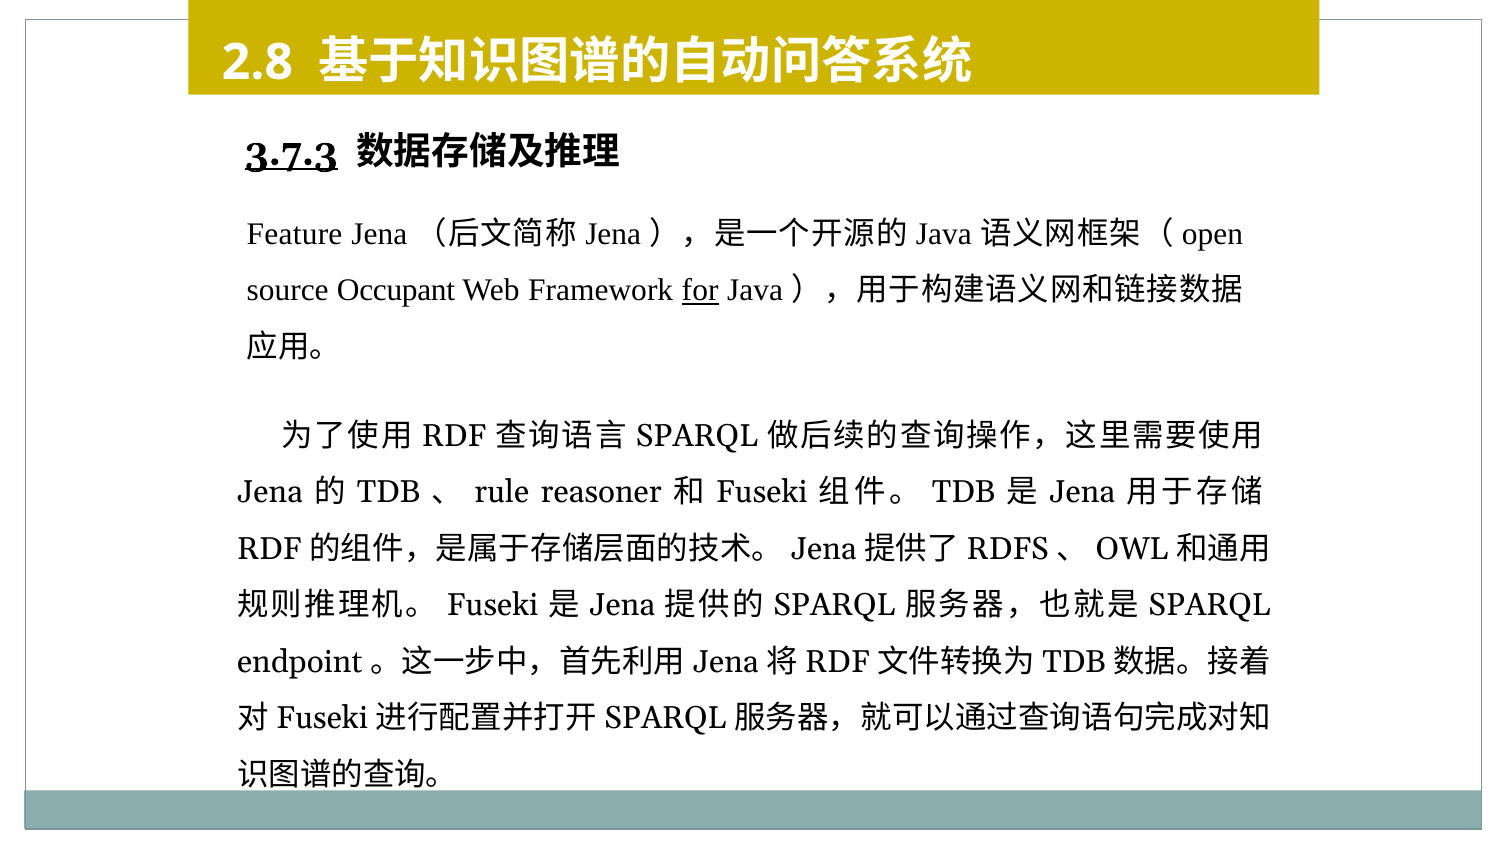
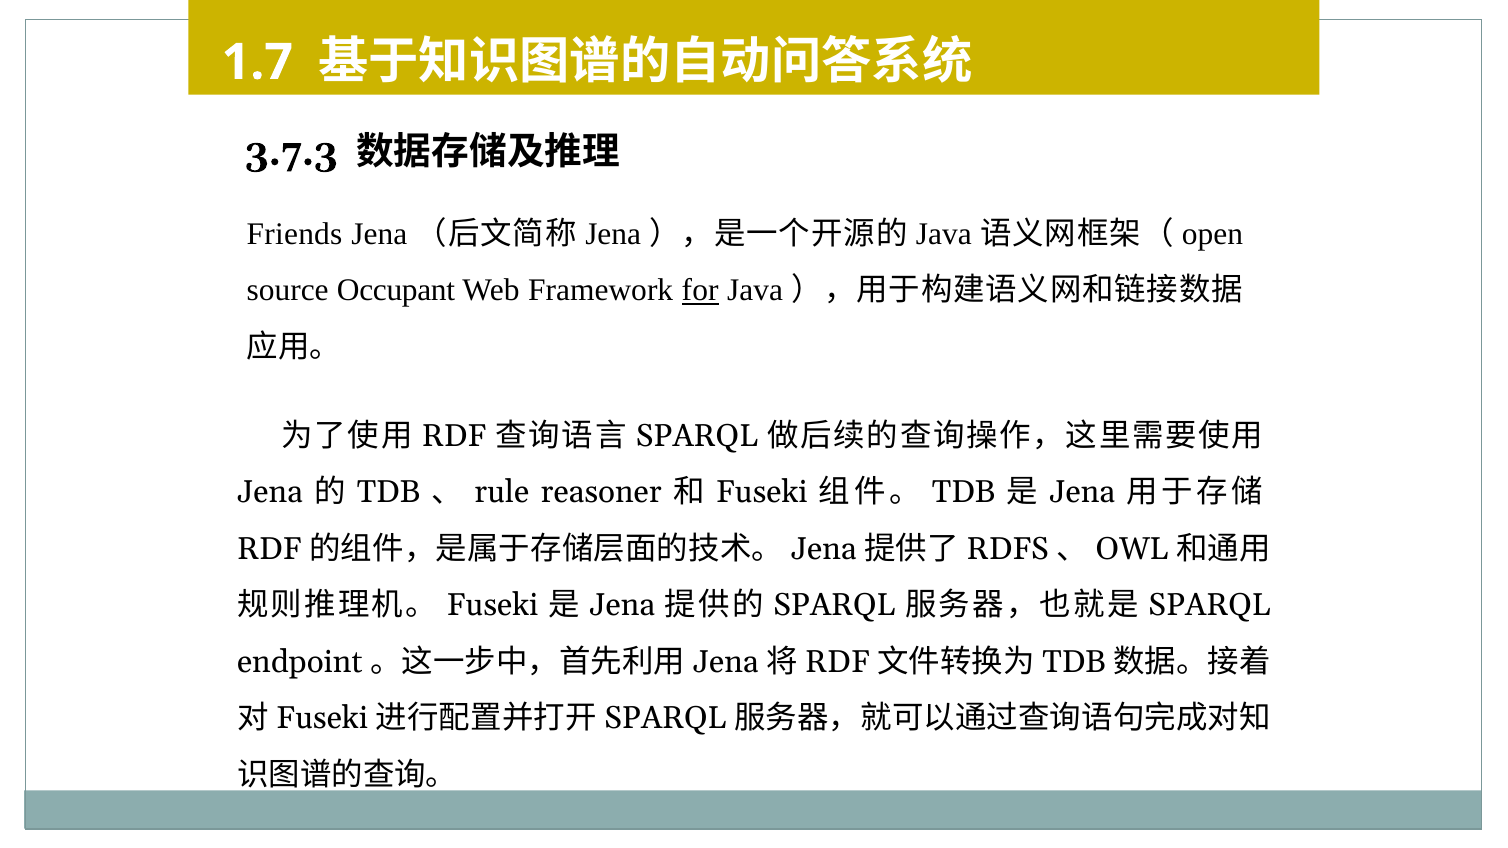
2.8: 2.8 -> 1.7 (257, 62)
3.7.3 underline: present -> none (291, 153)
Feature: Feature -> Friends (295, 234)
